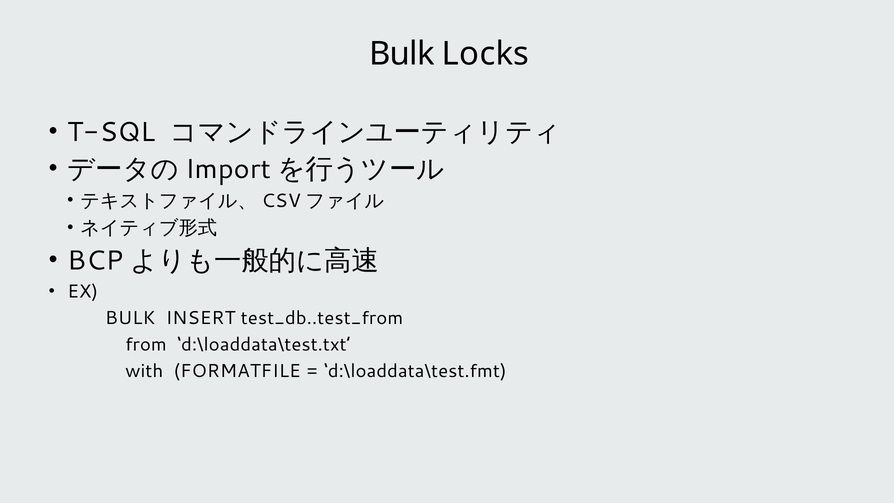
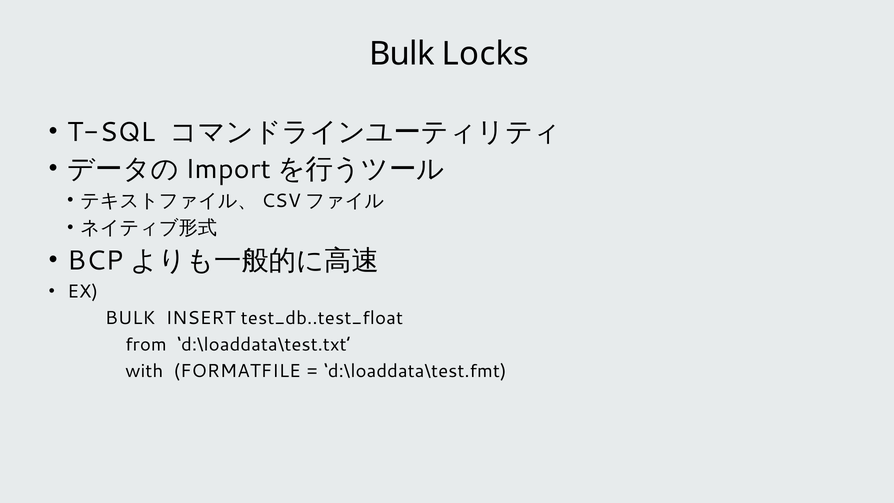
test_db..test_from: test_db..test_from -> test_db..test_float (322, 318)
